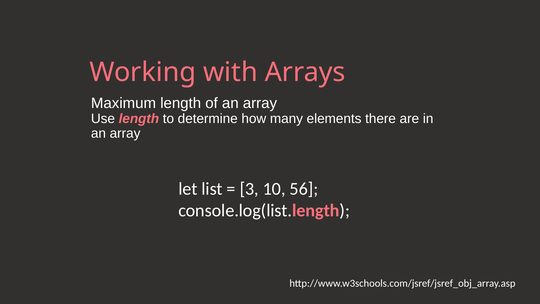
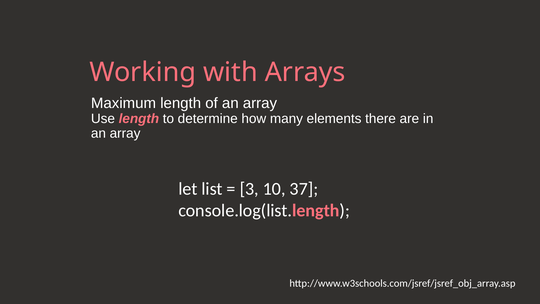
56: 56 -> 37 (304, 189)
